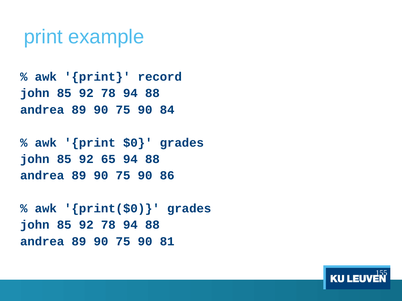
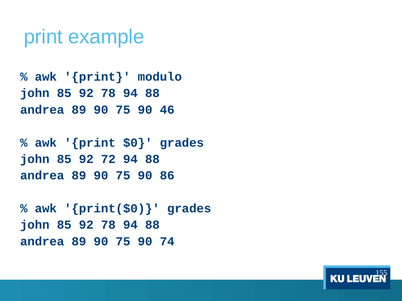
record: record -> modulo (160, 77)
84: 84 -> 46 (167, 110)
65: 65 -> 72 (108, 159)
81: 81 -> 74 (167, 242)
